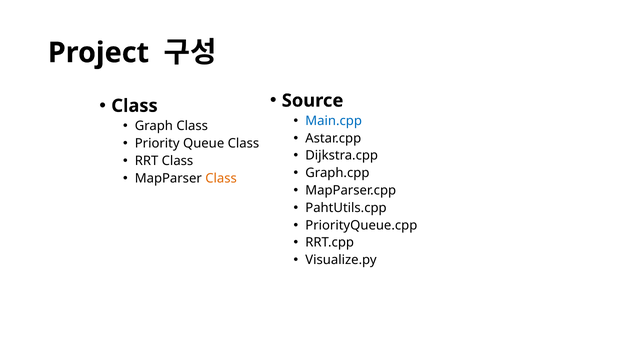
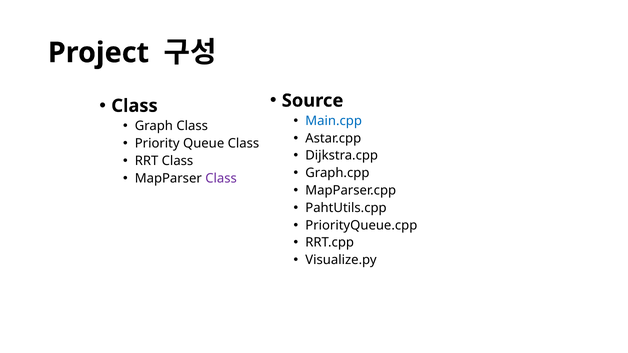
Class colour: orange -> purple (221, 178)
